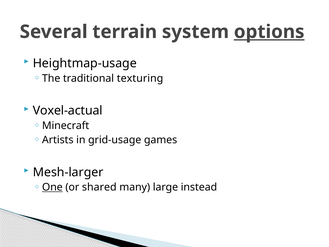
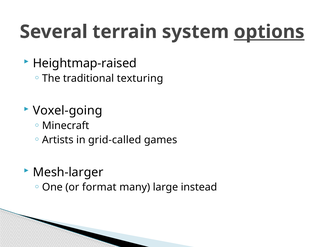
Heightmap-usage: Heightmap-usage -> Heightmap-raised (85, 63)
Voxel-actual: Voxel-actual -> Voxel-going (68, 111)
grid-usage: grid-usage -> grid-called (115, 140)
One underline: present -> none (52, 187)
shared: shared -> format (99, 187)
